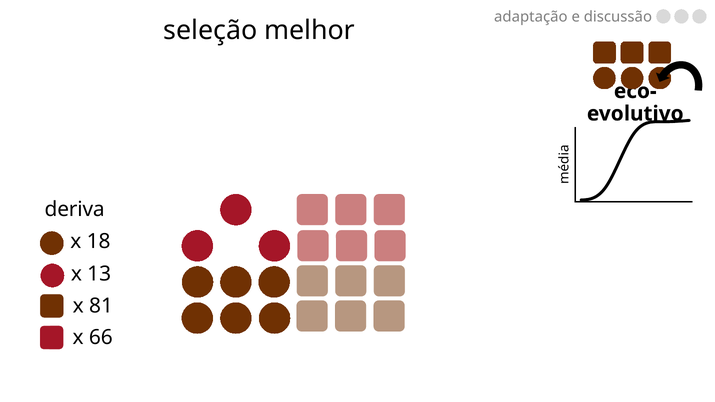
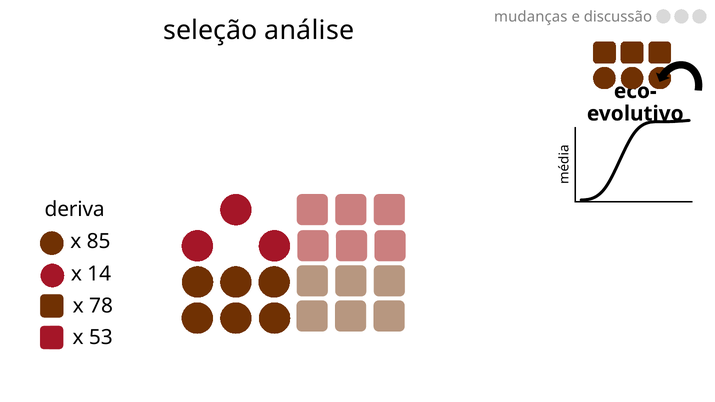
adaptação: adaptação -> mudanças (531, 17)
melhor: melhor -> análise (309, 31)
18: 18 -> 85 (99, 241)
13: 13 -> 14 (99, 274)
81: 81 -> 78 (101, 306)
66: 66 -> 53 (101, 338)
